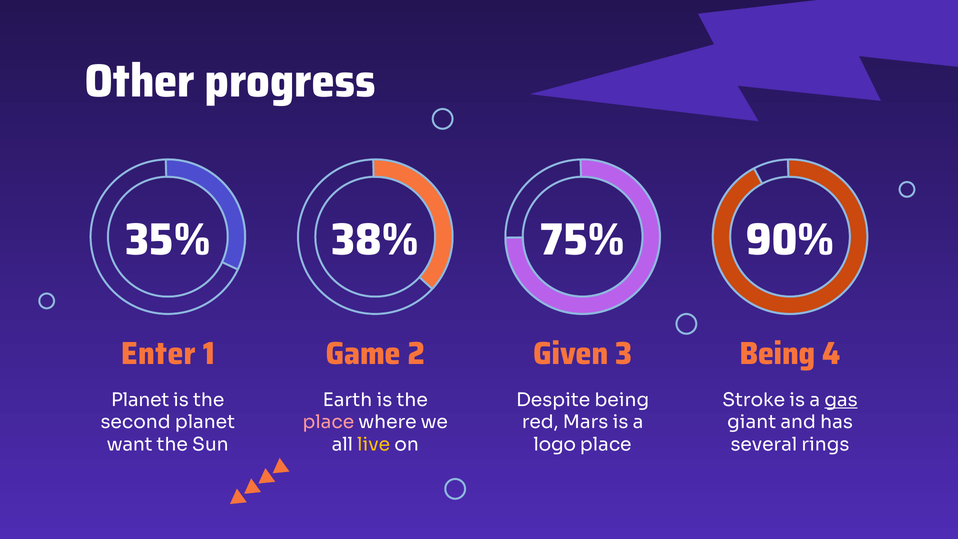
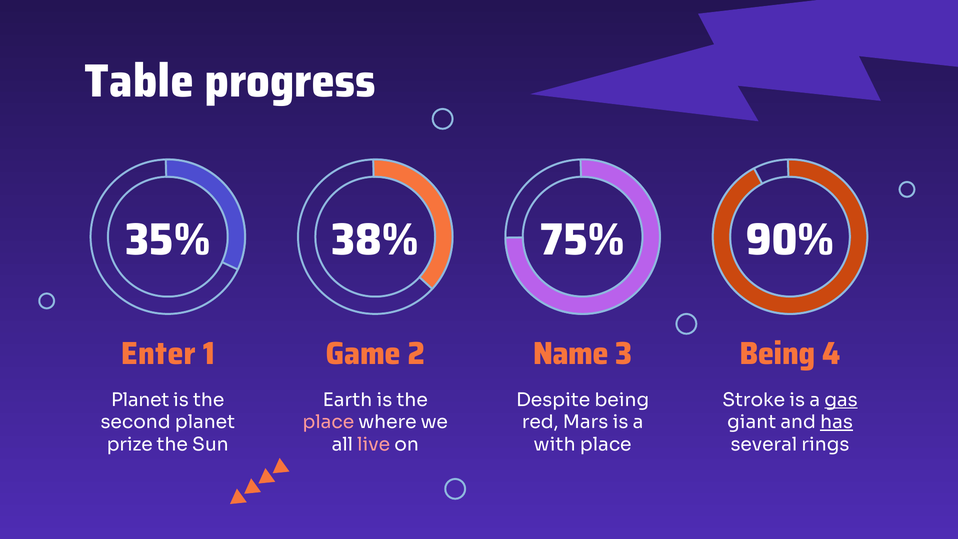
Other: Other -> Table (139, 82)
Given: Given -> Name (571, 354)
has underline: none -> present (837, 422)
want: want -> prize (130, 445)
live colour: yellow -> pink (374, 445)
logo: logo -> with (555, 445)
